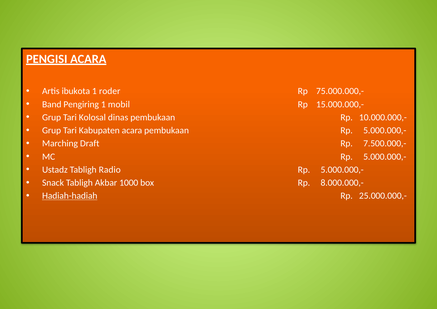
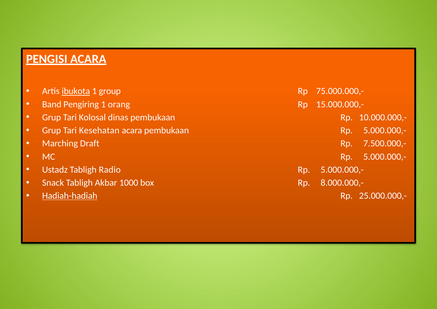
ibukota underline: none -> present (76, 91)
roder: roder -> group (110, 91)
mobil: mobil -> orang (119, 104)
Kabupaten: Kabupaten -> Kesehatan (99, 130)
